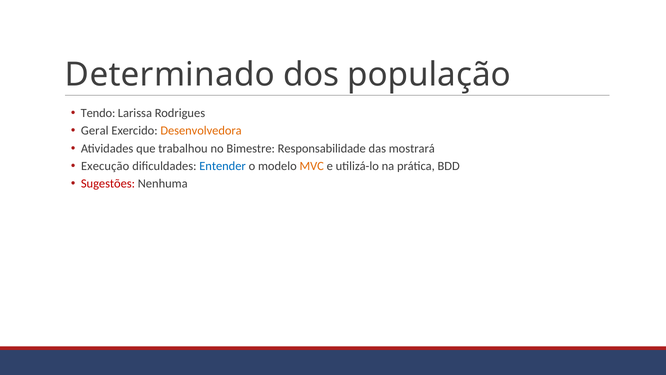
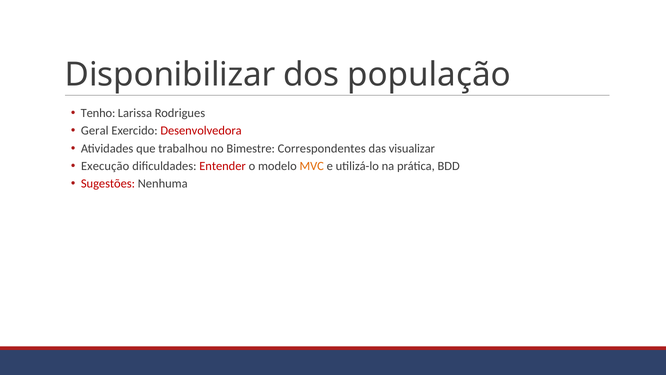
Determinado: Determinado -> Disponibilizar (170, 75)
Tendo: Tendo -> Tenho (98, 113)
Desenvolvedora colour: orange -> red (201, 131)
Responsabilidade: Responsabilidade -> Correspondentes (322, 148)
mostrará: mostrará -> visualizar (412, 148)
Entender colour: blue -> red (223, 166)
